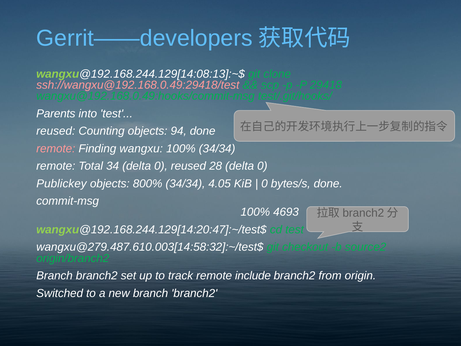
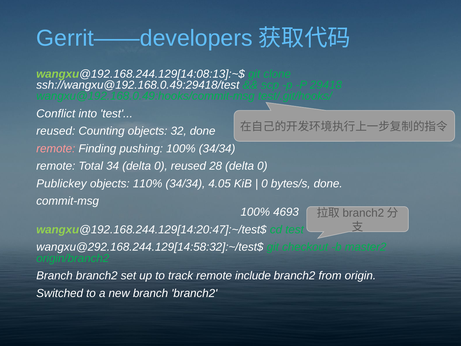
ssh://wangxu@192.168.0.49:29418/test colour: pink -> white (138, 85)
Parents: Parents -> Conflict (56, 114)
94: 94 -> 32 (179, 131)
wangxu: wangxu -> pushing (141, 149)
800%: 800% -> 110% (148, 183)
wangxu@279.487.610.003[14:58:32]:~/test$: wangxu@279.487.610.003[14:58:32]:~/test$ -> wangxu@292.168.244.129[14:58:32]:~/test$ (150, 247)
source2: source2 -> master2 (366, 247)
